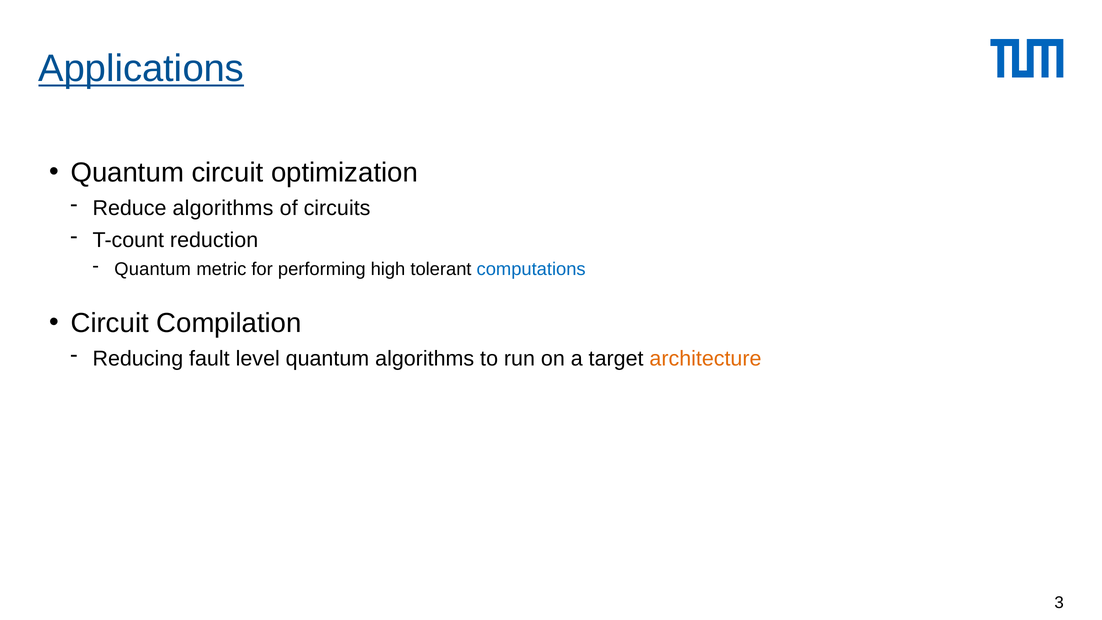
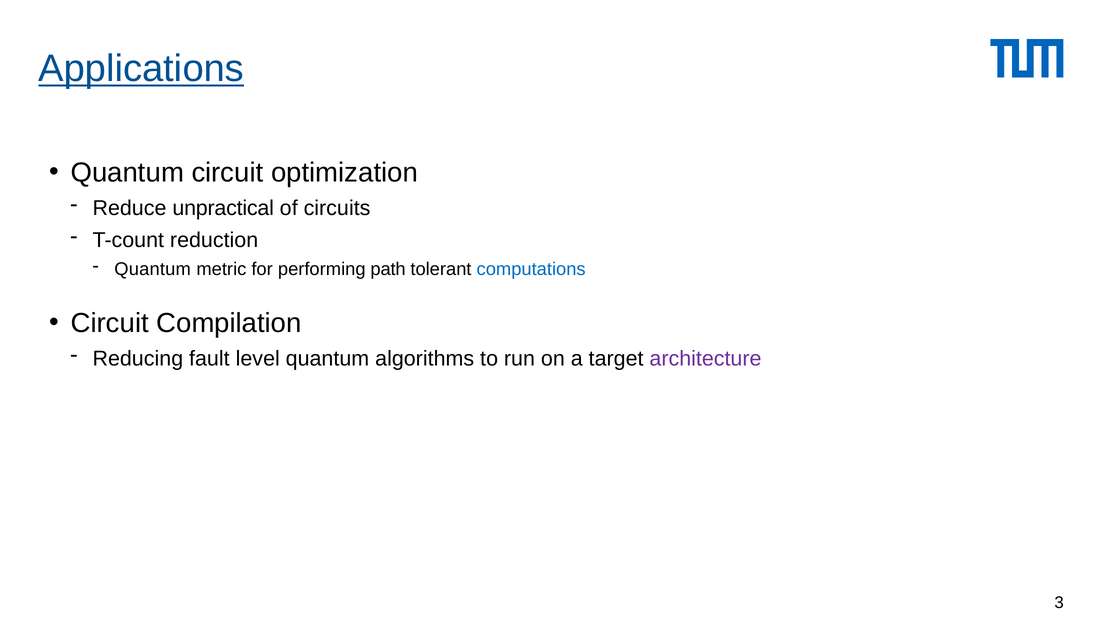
Reduce algorithms: algorithms -> unpractical (223, 208)
high: high -> path (388, 269)
architecture colour: orange -> purple (705, 359)
